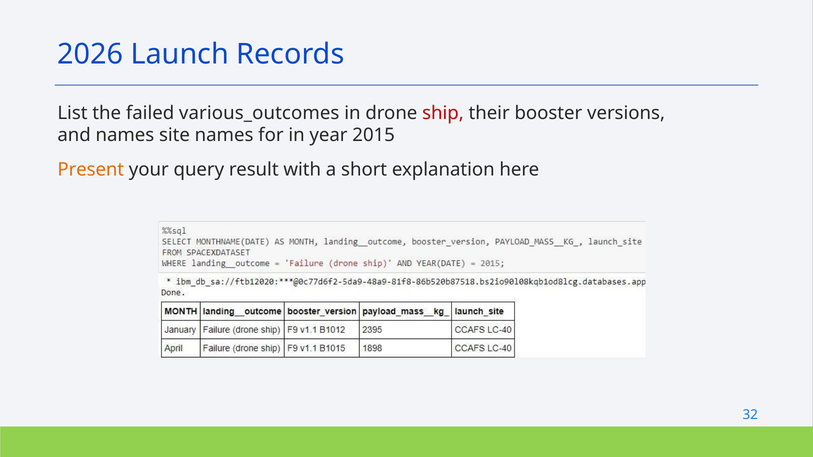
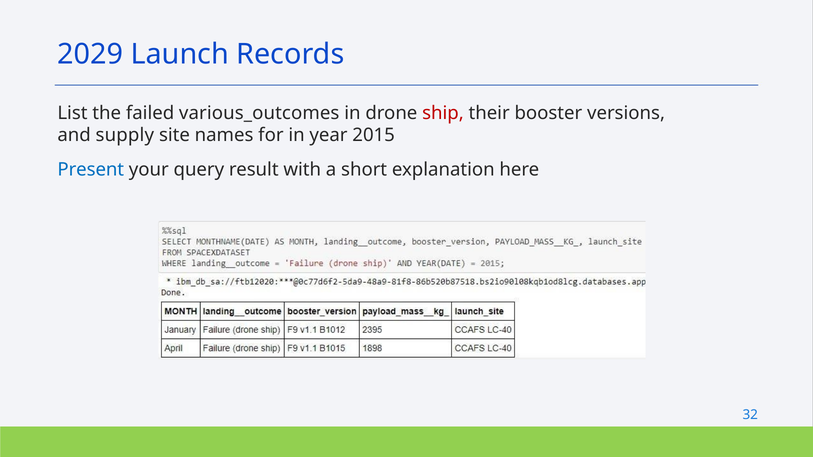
2026: 2026 -> 2029 (90, 54)
and names: names -> supply (125, 135)
Present colour: orange -> blue (91, 170)
